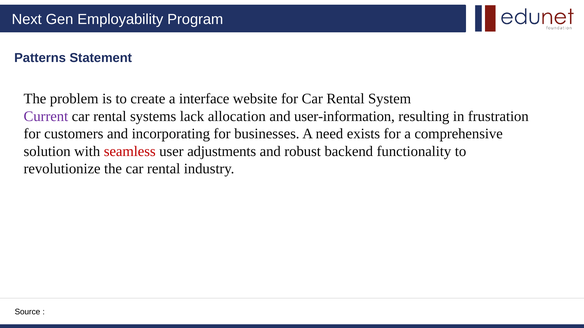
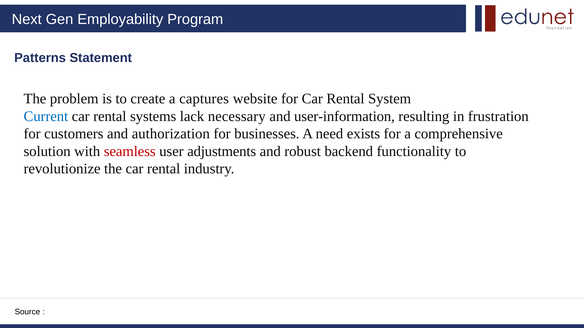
interface: interface -> captures (204, 99)
Current colour: purple -> blue (46, 117)
allocation: allocation -> necessary (237, 117)
incorporating: incorporating -> authorization (171, 134)
